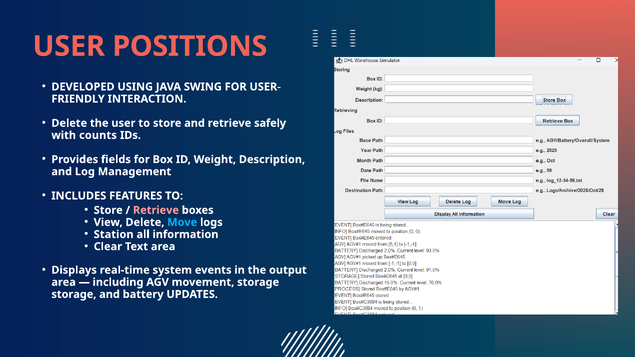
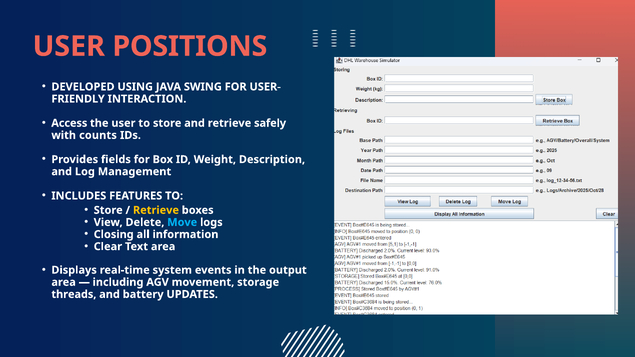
Delete: Delete -> Access (69, 123)
Retrieve colour: pink -> yellow (156, 210)
Station: Station -> Closing (114, 235)
storage: storage -> threads (74, 294)
